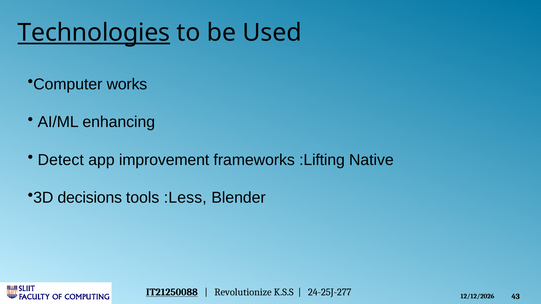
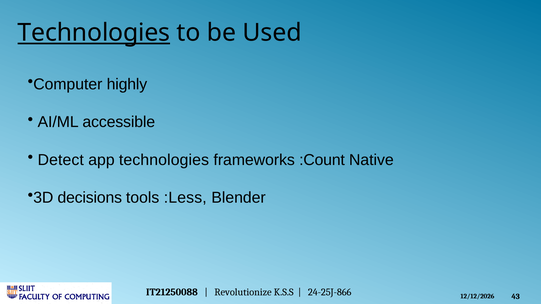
works: works -> highly (127, 84)
enhancing: enhancing -> accessible (119, 122)
app improvement: improvement -> technologies (164, 160)
:Lifting: :Lifting -> :Count (322, 160)
IT21250088 underline: present -> none (172, 292)
24-25J-277: 24-25J-277 -> 24-25J-866 (330, 292)
